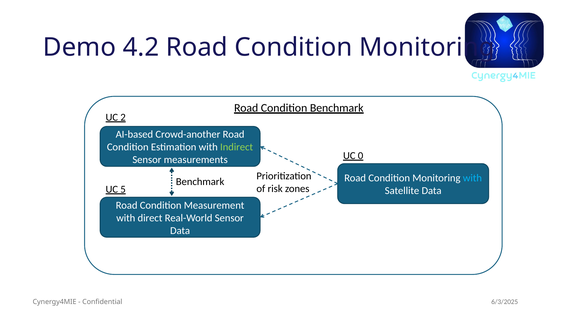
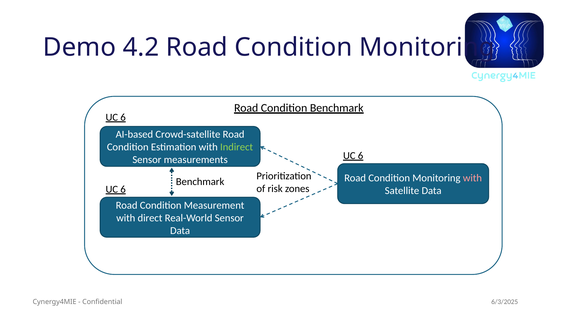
2: 2 -> 6 (123, 118)
Crowd-another: Crowd-another -> Crowd-satellite (188, 135)
0: 0 -> 6 (361, 156)
with colour: light blue -> pink (472, 178)
5: 5 -> 6 (123, 190)
